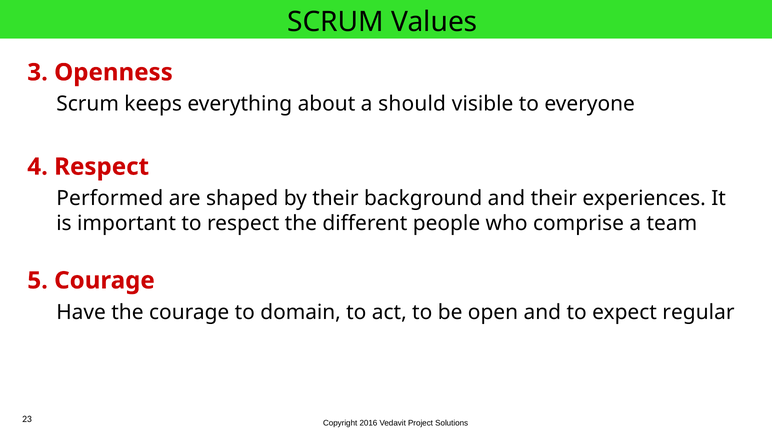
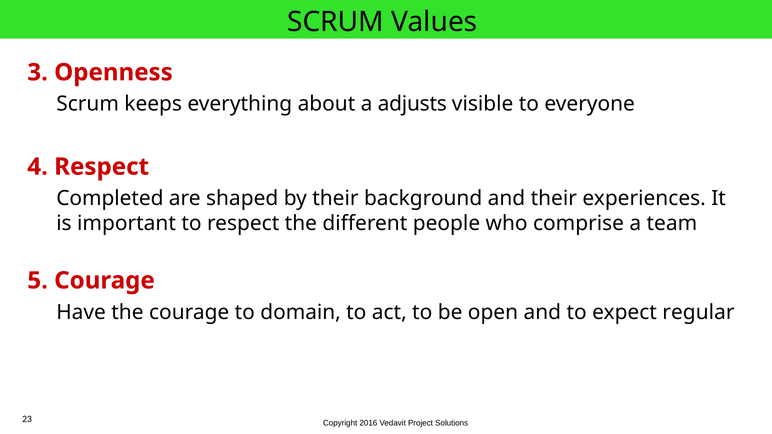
should: should -> adjusts (412, 104)
Performed: Performed -> Completed (110, 198)
